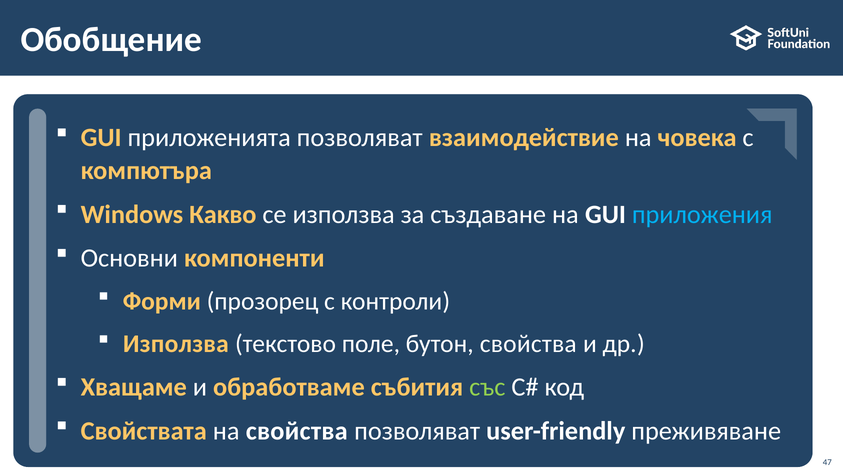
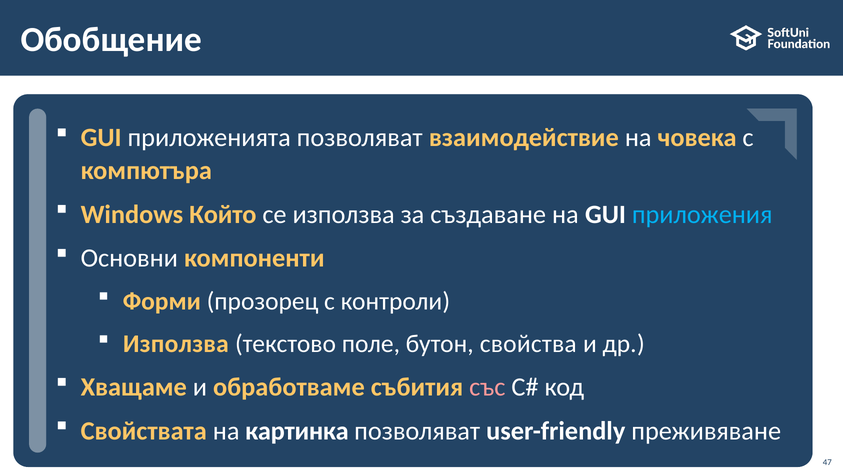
Какво: Какво -> Който (223, 215)
със colour: light green -> pink (487, 387)
на свойства: свойства -> картинка (297, 431)
